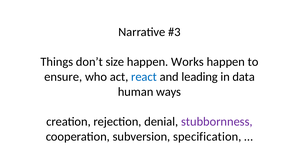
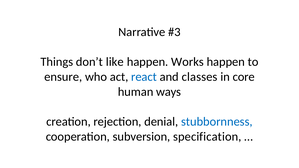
size: size -> like (115, 62)
leading: leading -> classes (200, 77)
data: data -> core (244, 77)
stubbornness colour: purple -> blue (217, 122)
